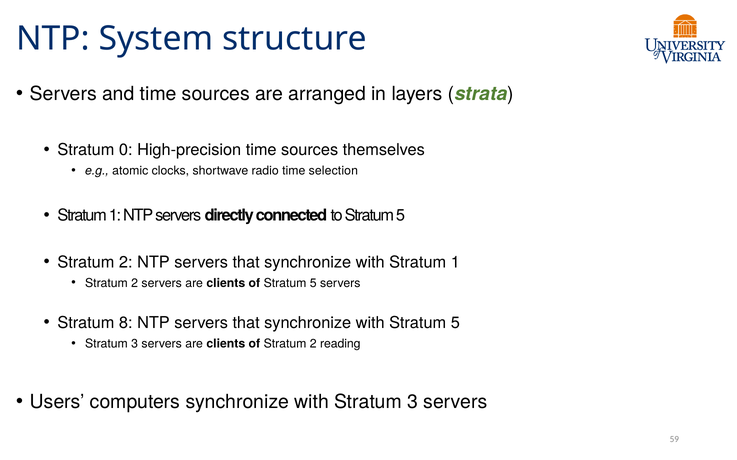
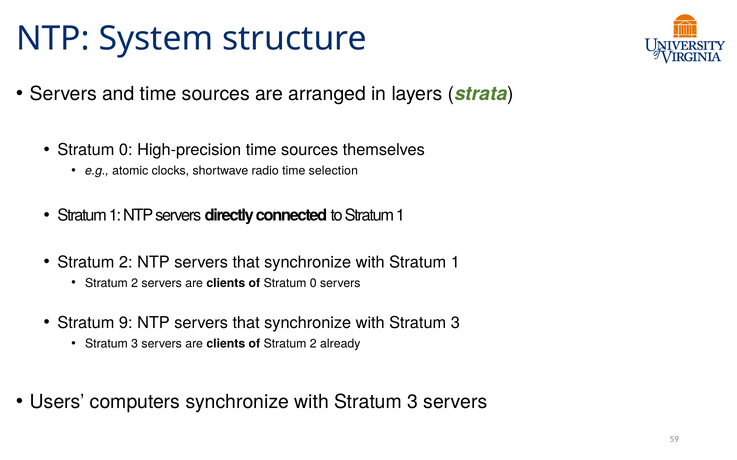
to Stratum 5: 5 -> 1 (400, 216)
of Stratum 5: 5 -> 0 (313, 283)
8: 8 -> 9 (126, 323)
5: 5 -> 3 (455, 323)
reading: reading -> already (340, 344)
